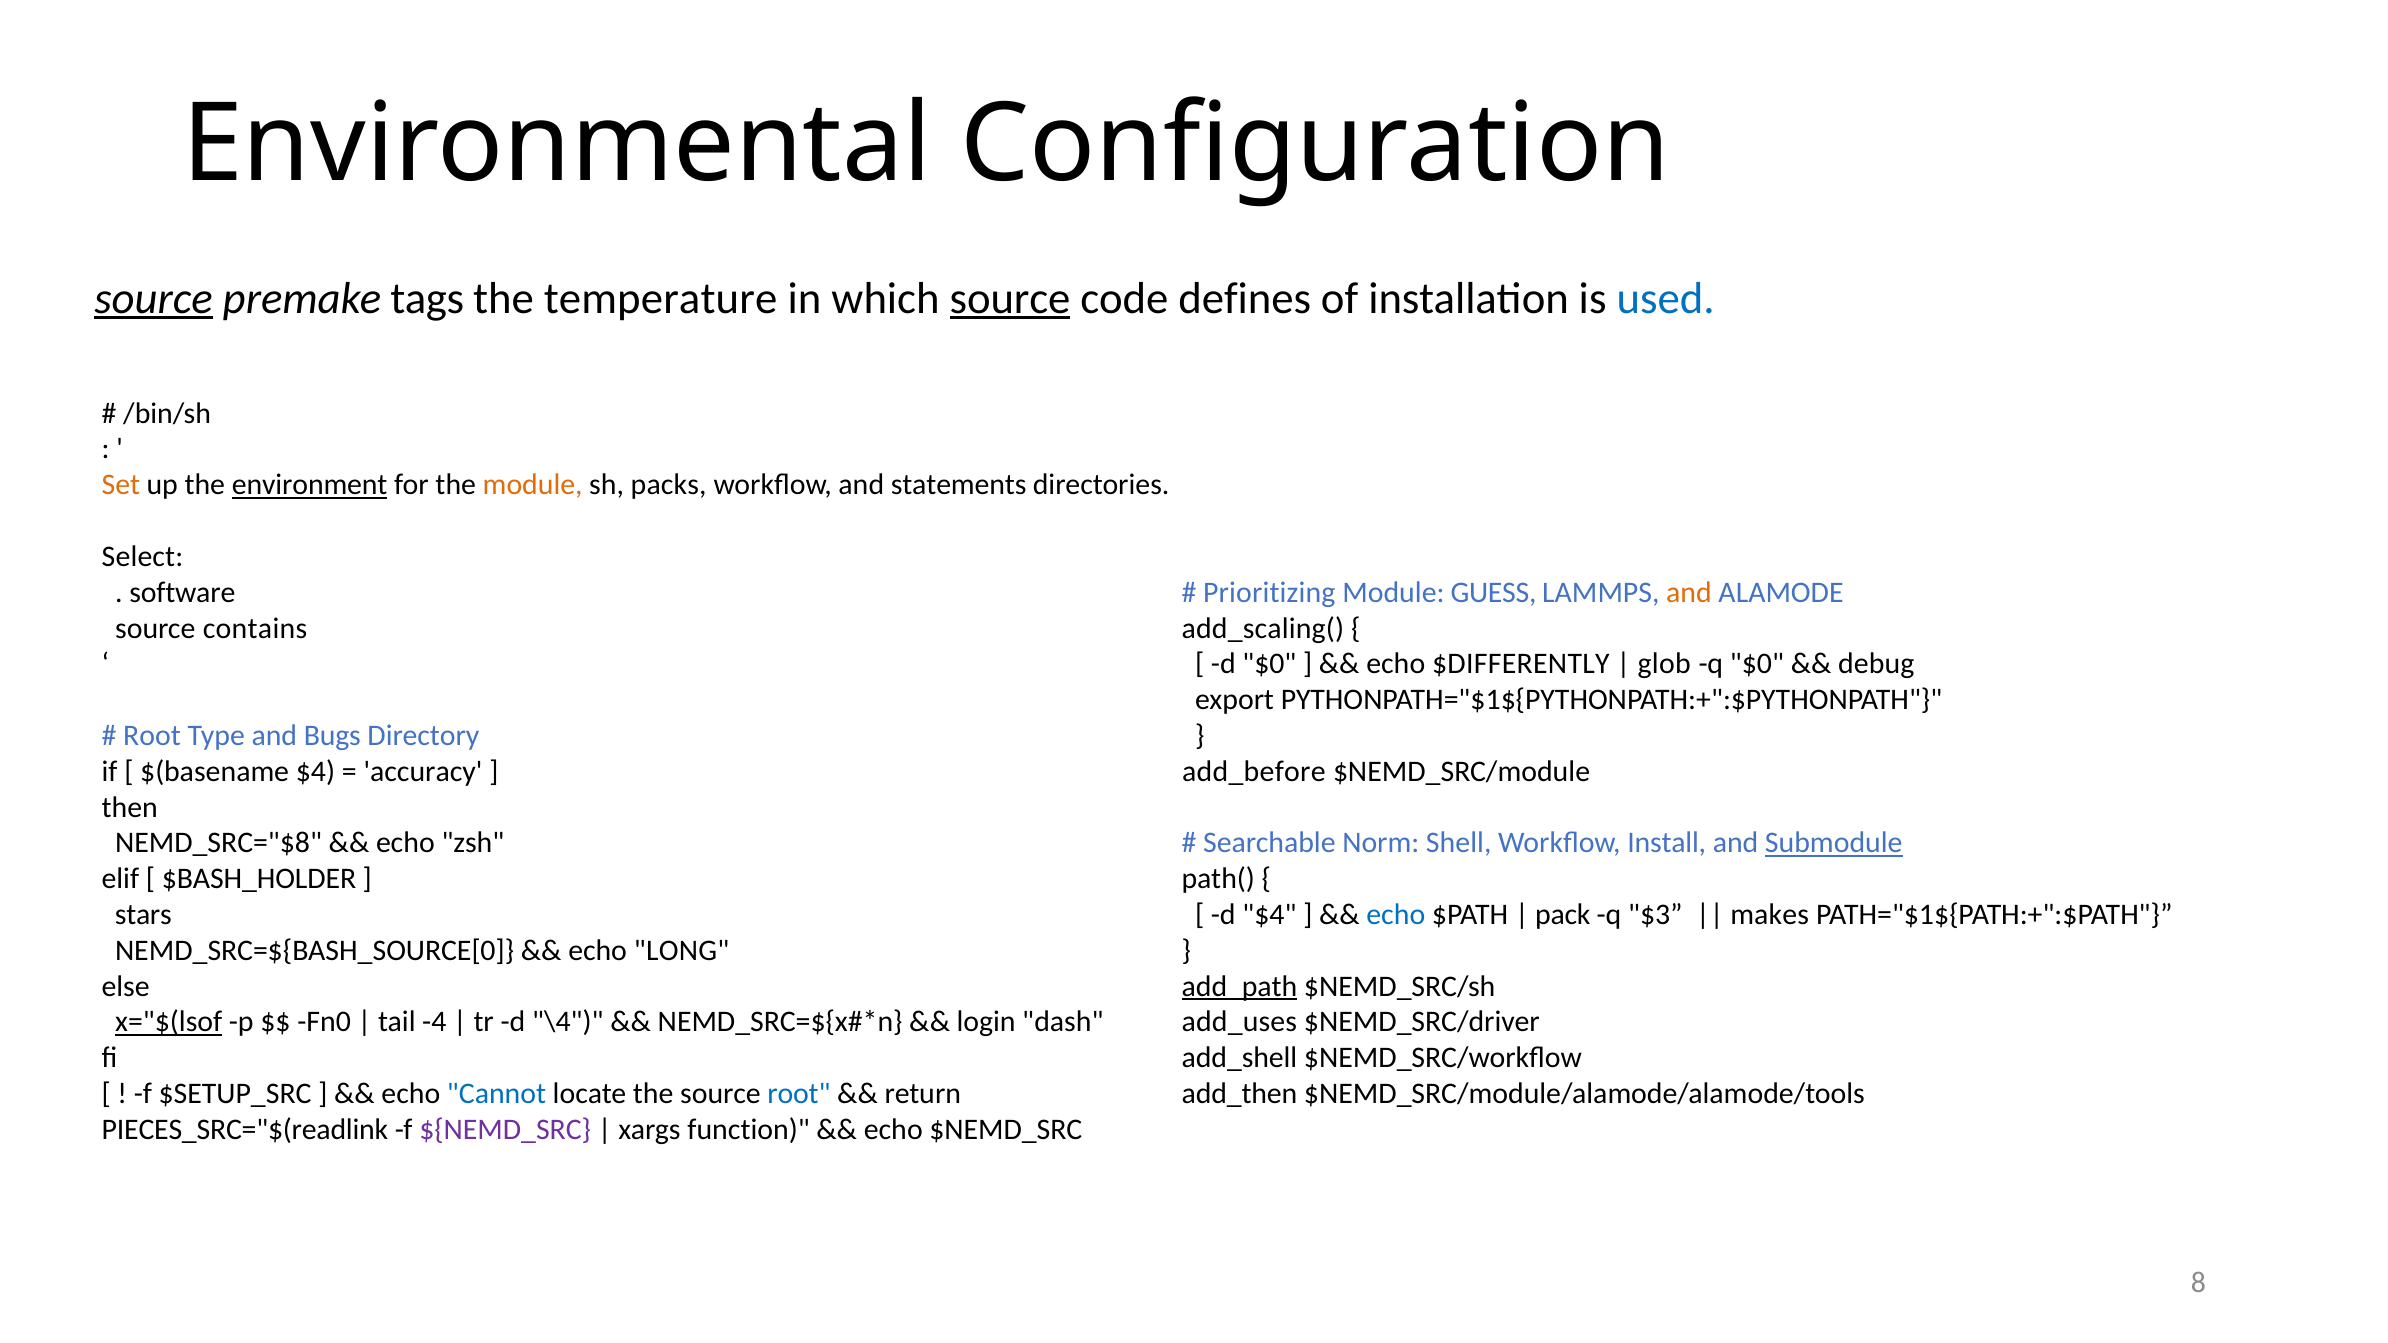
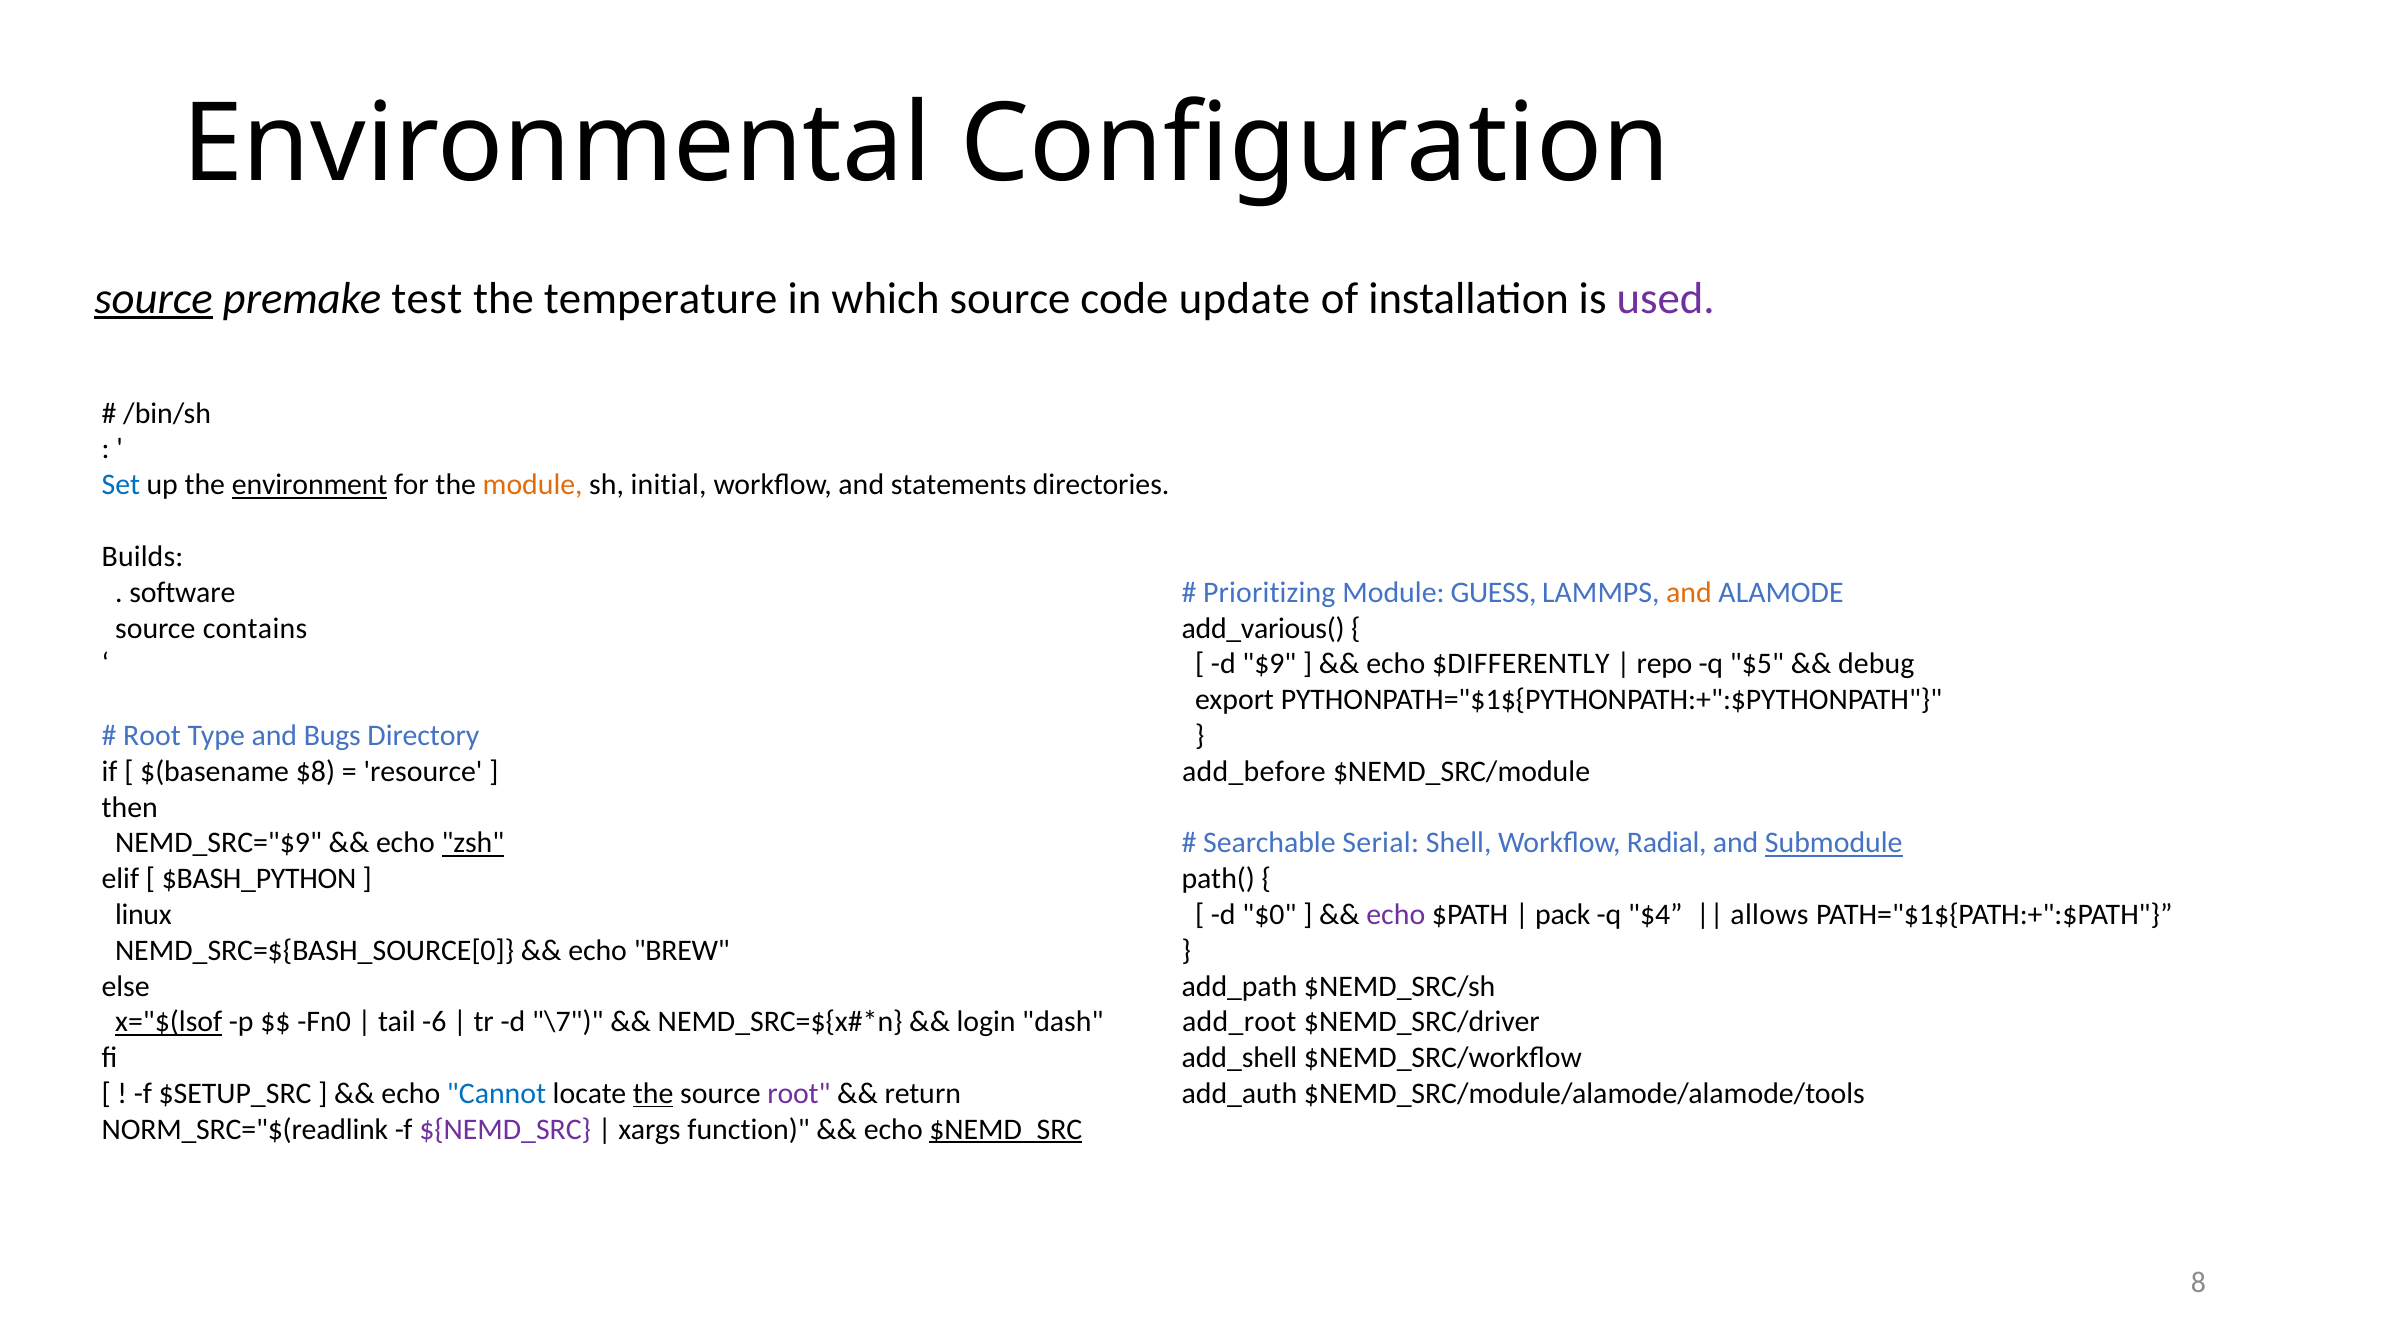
tags: tags -> test (427, 299)
source underline: present -> none (1010, 299)
defines: defines -> update (1244, 299)
used colour: blue -> purple (1666, 299)
Set colour: orange -> blue (121, 485)
packs: packs -> initial (669, 485)
Select: Select -> Builds (143, 557)
add_scaling(: add_scaling( -> add_various( (1263, 628)
d $0: $0 -> $9 (1269, 664)
glob: glob -> repo (1665, 664)
q $0: $0 -> $5 (1757, 664)
$(basename $4: $4 -> $8 (316, 772)
accuracy: accuracy -> resource (423, 772)
NEMD_SRC="$8: NEMD_SRC="$8 -> NEMD_SRC="$9 (219, 843)
zsh underline: none -> present (473, 843)
Norm: Norm -> Serial (1381, 843)
Install: Install -> Radial (1667, 843)
$BASH_HOLDER: $BASH_HOLDER -> $BASH_PYTHON (259, 879)
stars: stars -> linux (143, 915)
d $4: $4 -> $0 (1269, 915)
echo colour: blue -> purple (1396, 915)
$3: $3 -> $4 (1655, 915)
makes: makes -> allows (1770, 915)
LONG: LONG -> BREW (682, 951)
add_path underline: present -> none (1239, 986)
-4: -4 -> -6 (434, 1022)
\4: \4 -> \7 (568, 1022)
add_uses: add_uses -> add_root (1239, 1022)
the underline: none -> present (653, 1094)
root colour: blue -> purple (799, 1094)
add_then: add_then -> add_auth (1239, 1094)
PIECES_SRC="$(readlink: PIECES_SRC="$(readlink -> NORM_SRC="$(readlink (245, 1130)
$NEMD_SRC underline: none -> present (1006, 1130)
